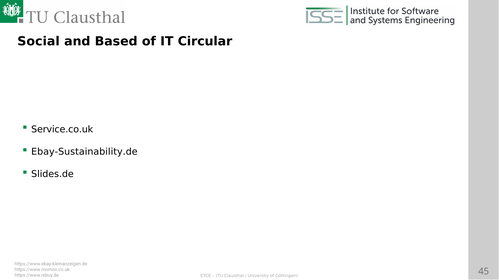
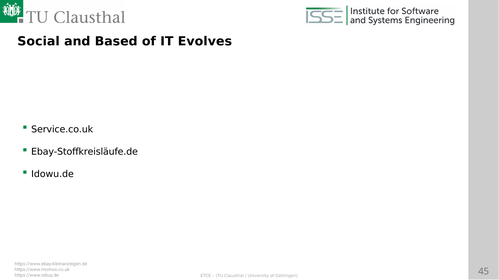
Circular: Circular -> Evolves (205, 41)
Ebay-Sustainability.de: Ebay-Sustainability.de -> Ebay-Stoffkreisläufe.de (85, 152)
Slides.de: Slides.de -> Idowu.de (52, 175)
